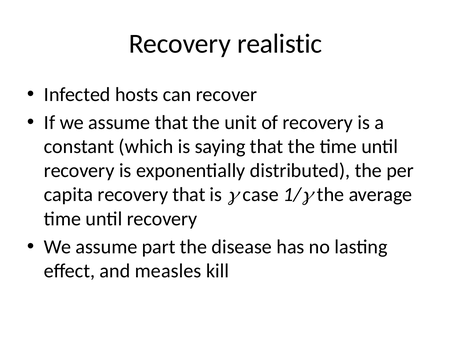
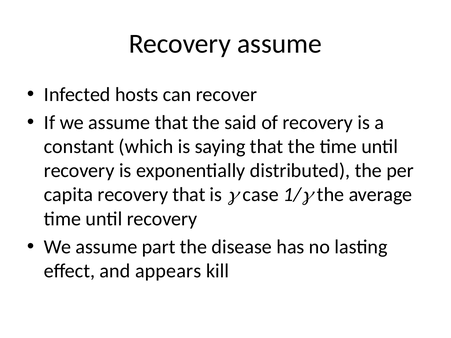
Recovery realistic: realistic -> assume (280, 44)
unit: unit -> said (241, 123)
measles: measles -> appears (168, 271)
